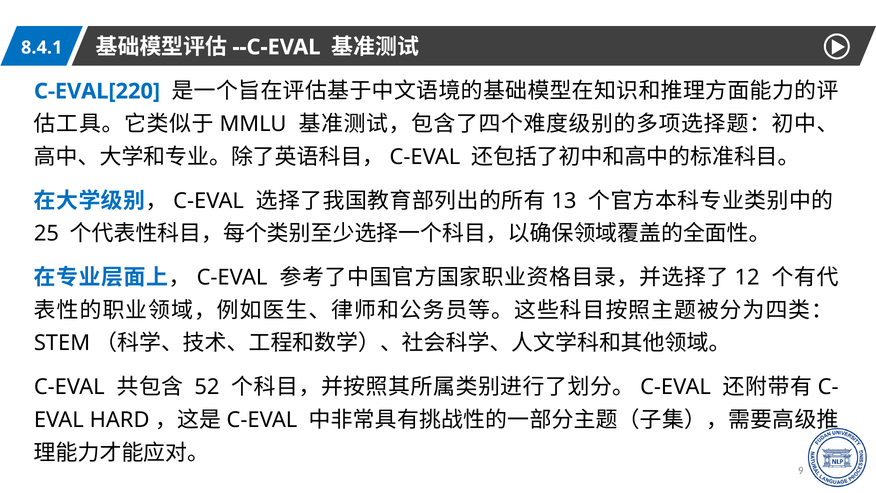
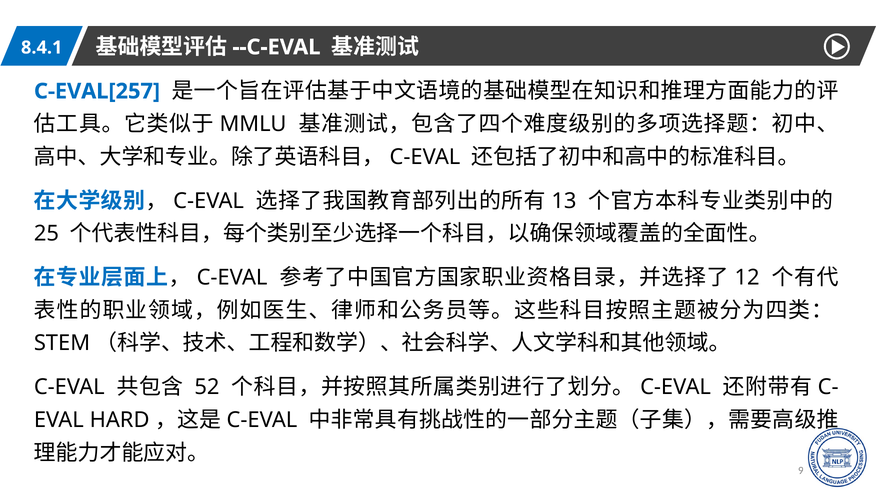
C-EVAL[220: C-EVAL[220 -> C-EVAL[257 (97, 91)
